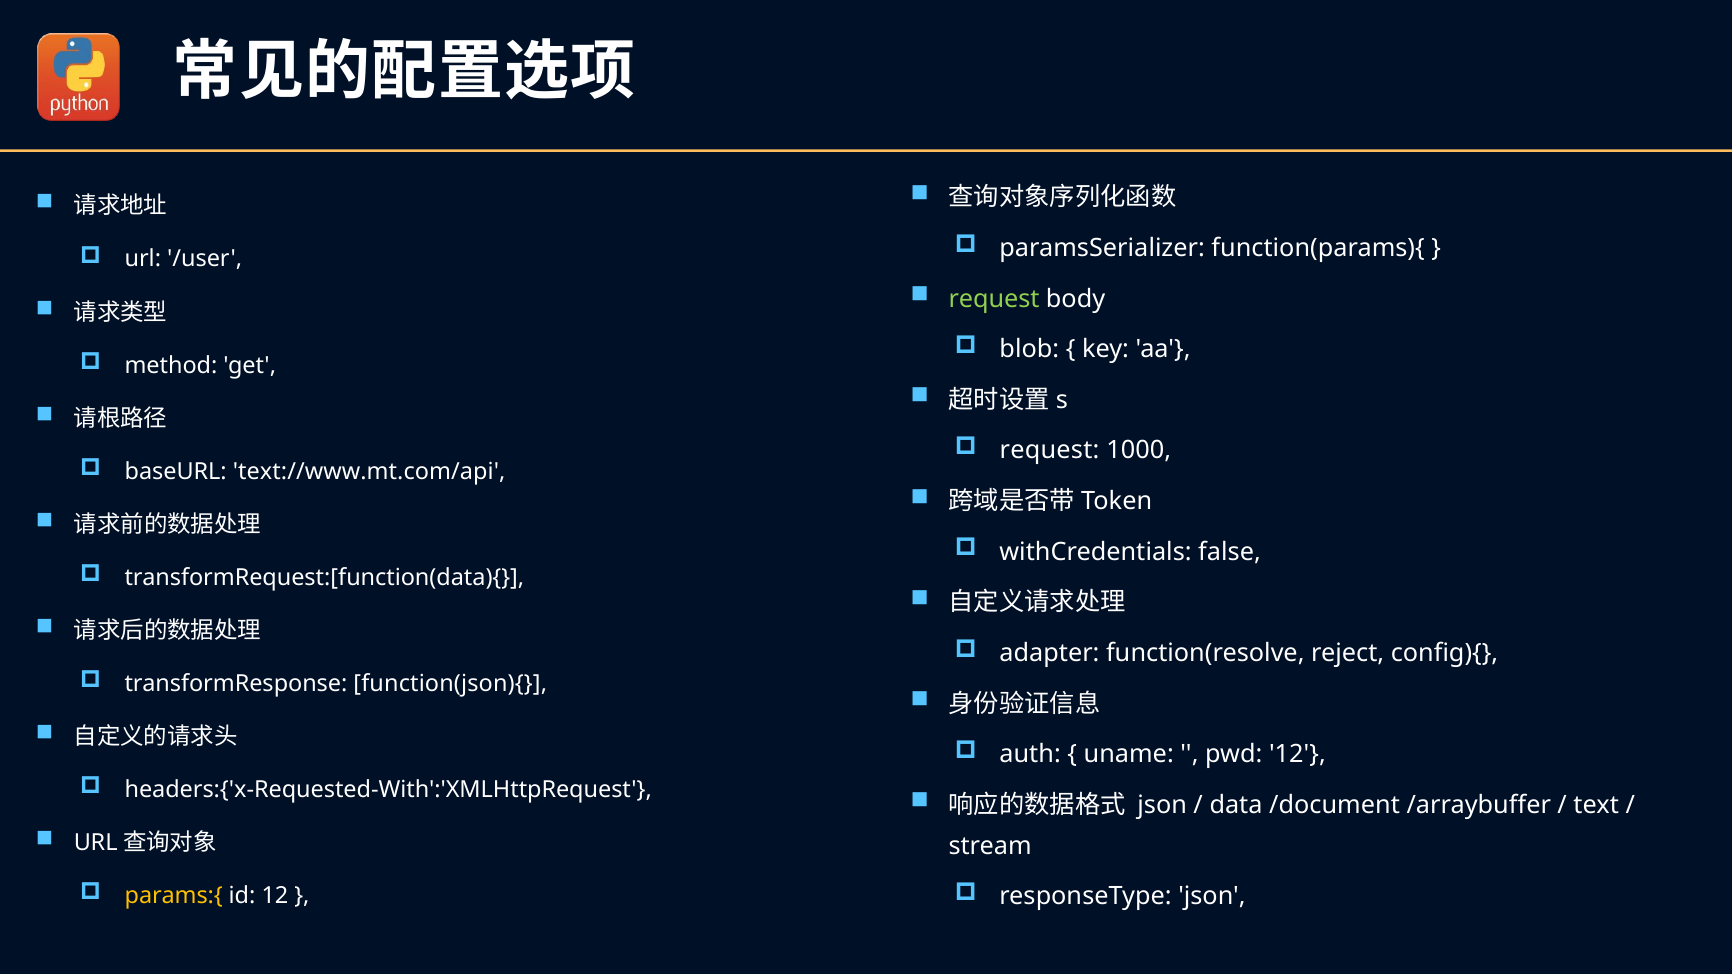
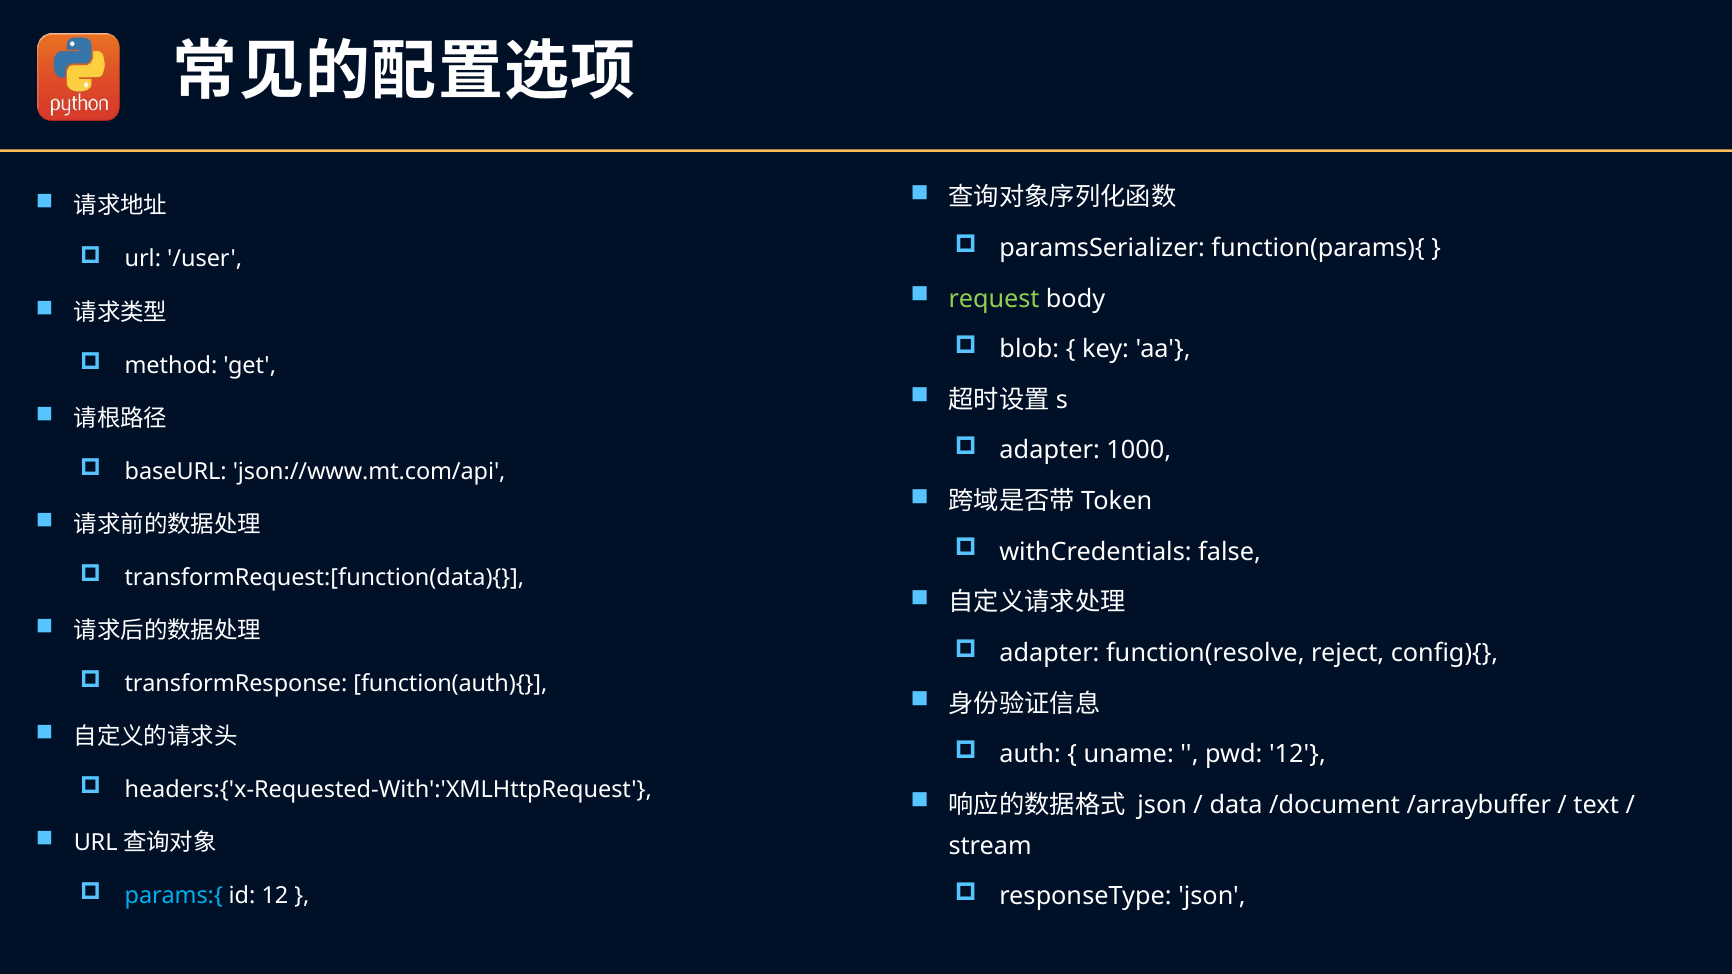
request: request -> adapter (1050, 451)
text://www.mt.com/api: text://www.mt.com/api -> json://www.mt.com/api (369, 472)
function(json){: function(json){ -> function(auth){ (450, 684)
params:{ colour: yellow -> light blue (174, 896)
